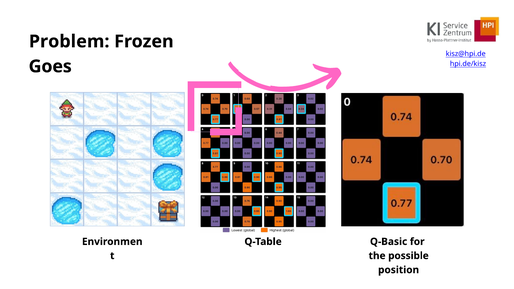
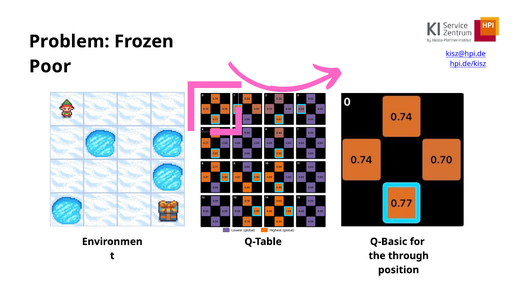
Goes: Goes -> Poor (50, 66)
possible: possible -> through (408, 256)
